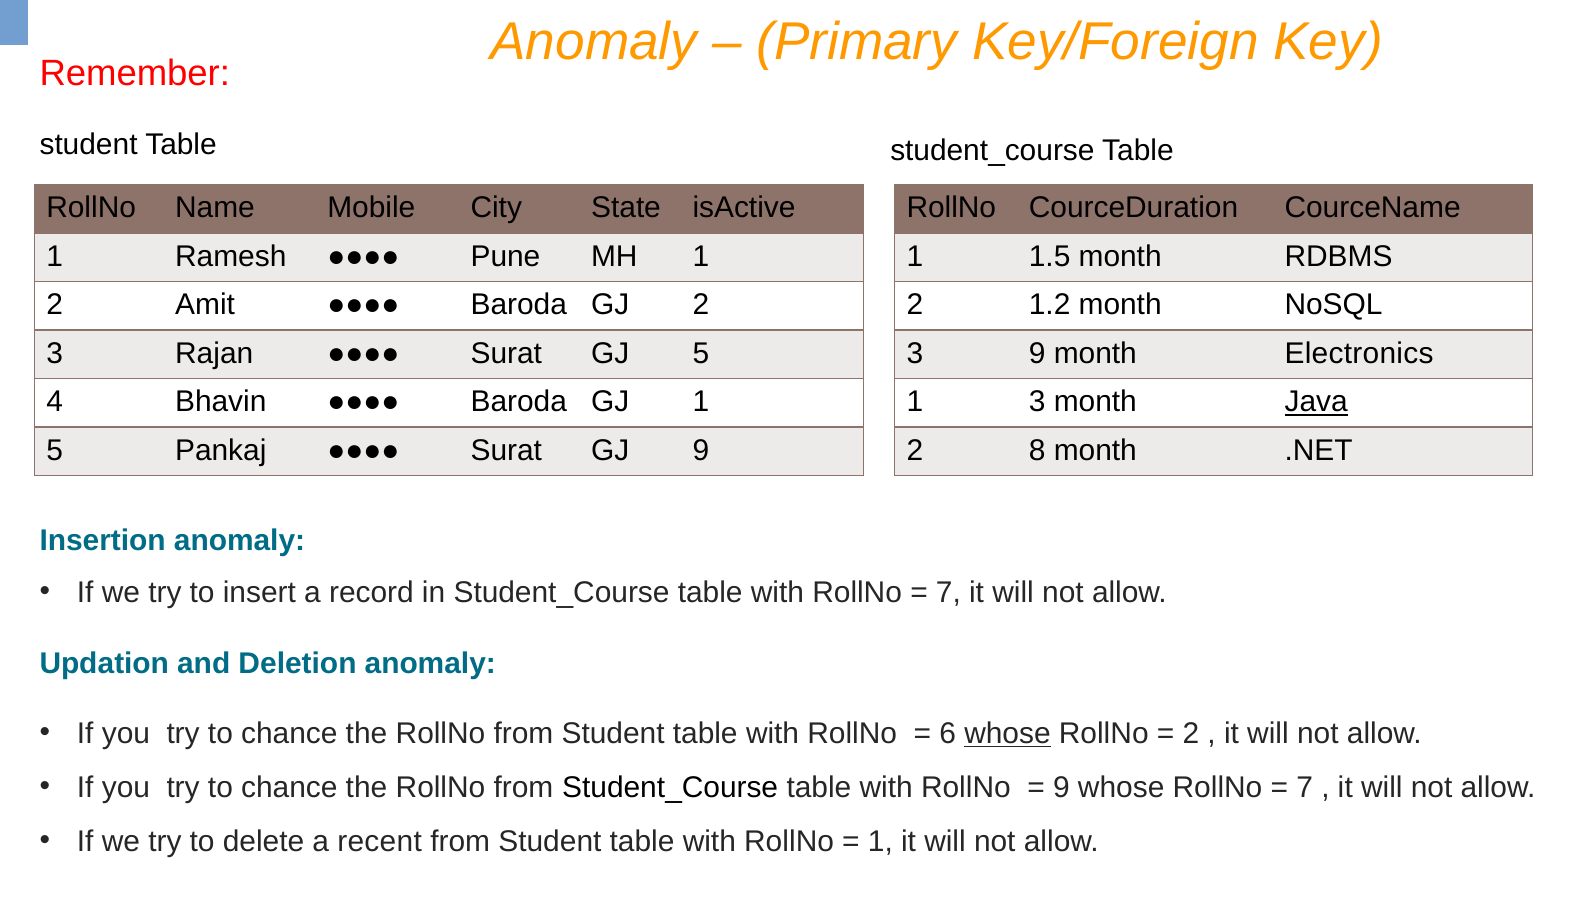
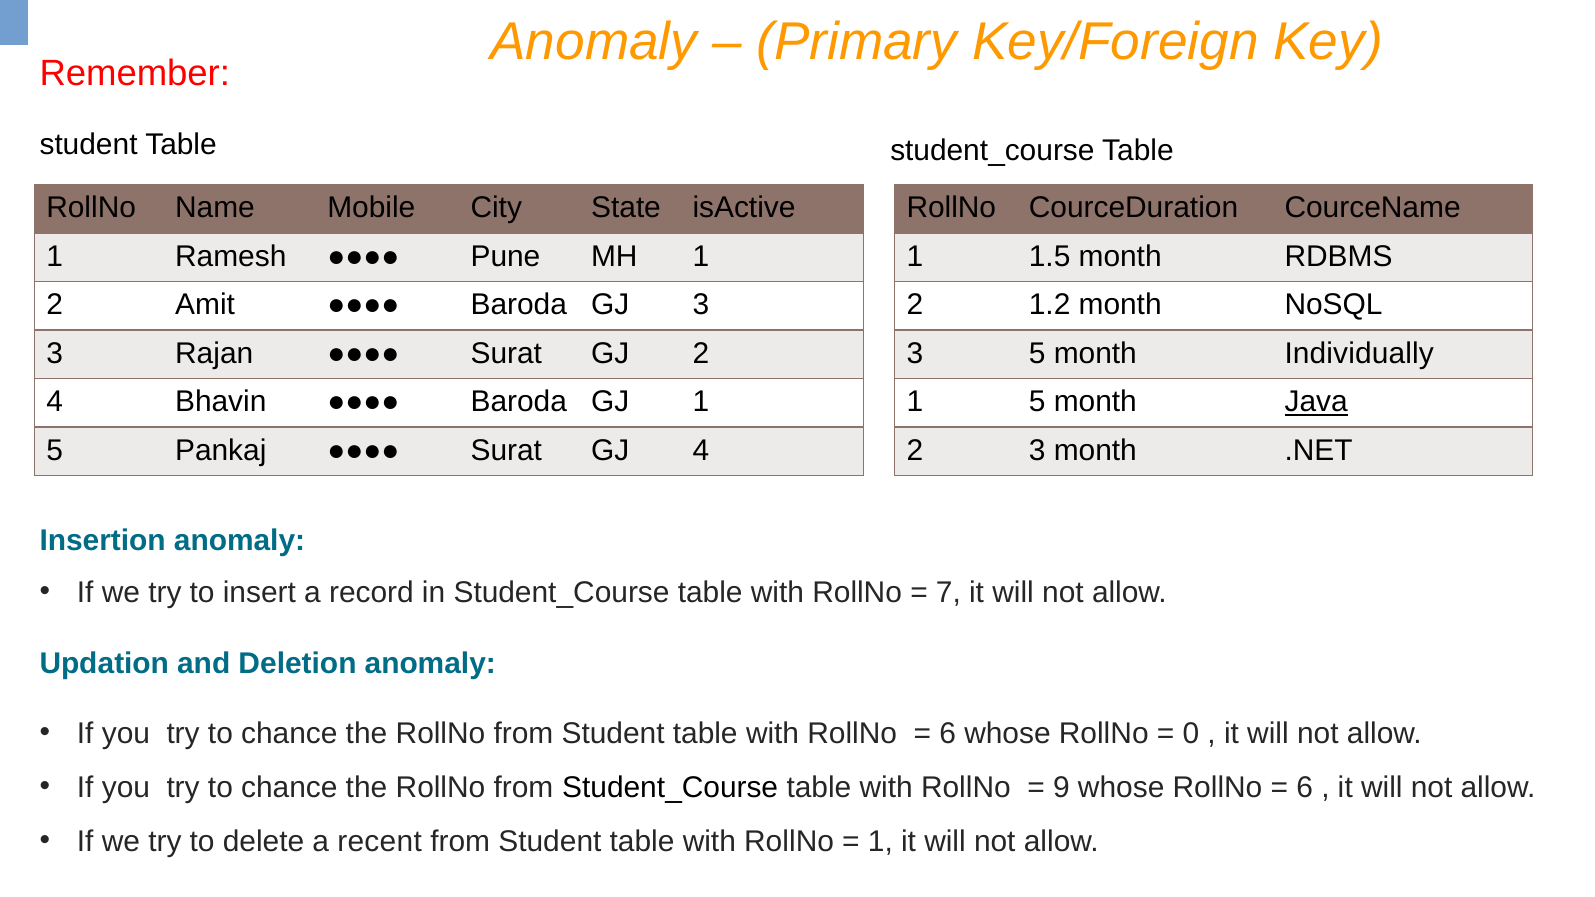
GJ 2: 2 -> 3 (701, 305)
GJ 5: 5 -> 2 (701, 353)
3 9: 9 -> 5 (1037, 353)
Electronics: Electronics -> Individually (1359, 353)
3: 3 -> 5 (1037, 402)
GJ 9: 9 -> 4 (701, 450)
2 8: 8 -> 3 (1037, 450)
whose underline: present -> none (1007, 734)
2: 2 -> 0 (1191, 734)
7: 7 -> 6 (1305, 788)
